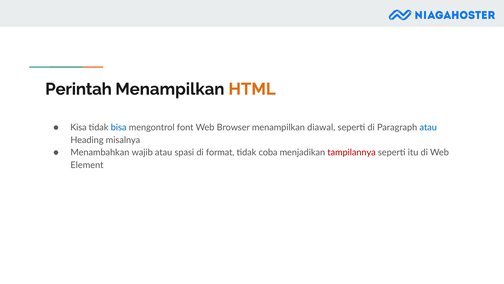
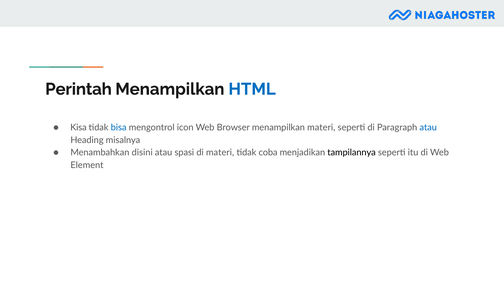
HTML colour: orange -> blue (252, 89)
font: font -> icon (185, 127)
menampilkan diawal: diawal -> materi (321, 127)
wajib: wajib -> disini (142, 152)
di format: format -> materi (220, 152)
tampilannya colour: red -> black (352, 152)
